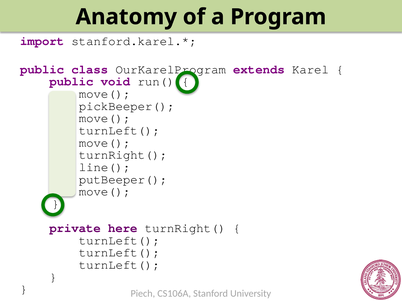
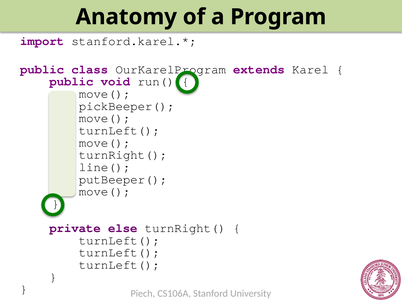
here: here -> else (123, 229)
